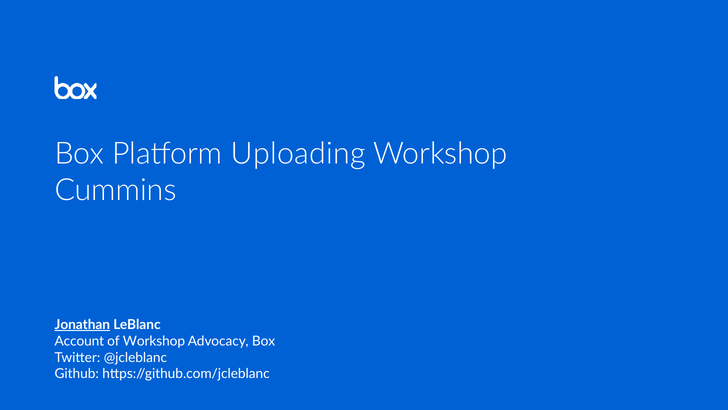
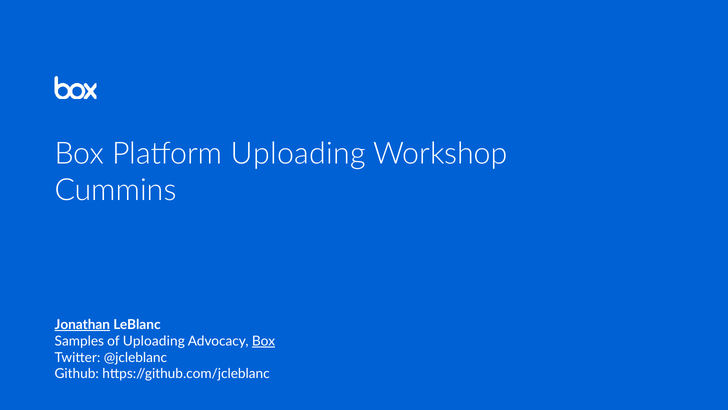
Account: Account -> Samples (79, 341)
of Workshop: Workshop -> Uploading (154, 341)
Box underline: none -> present (264, 341)
